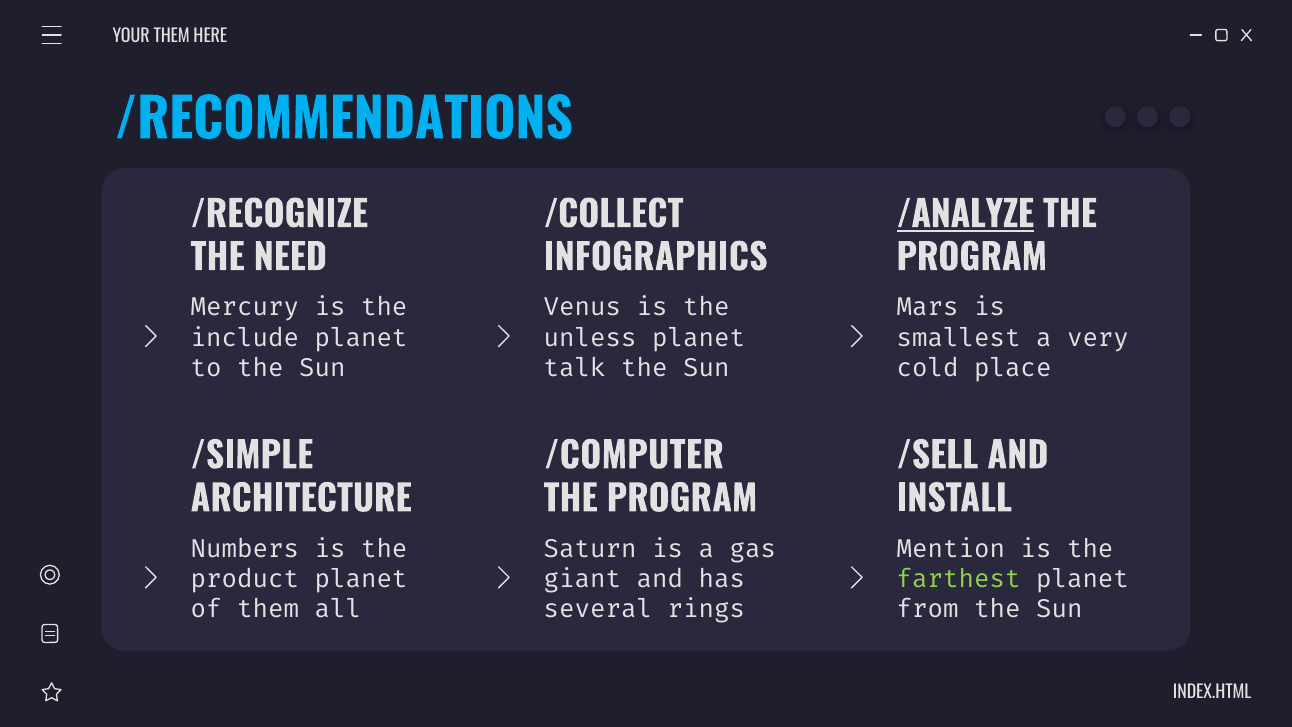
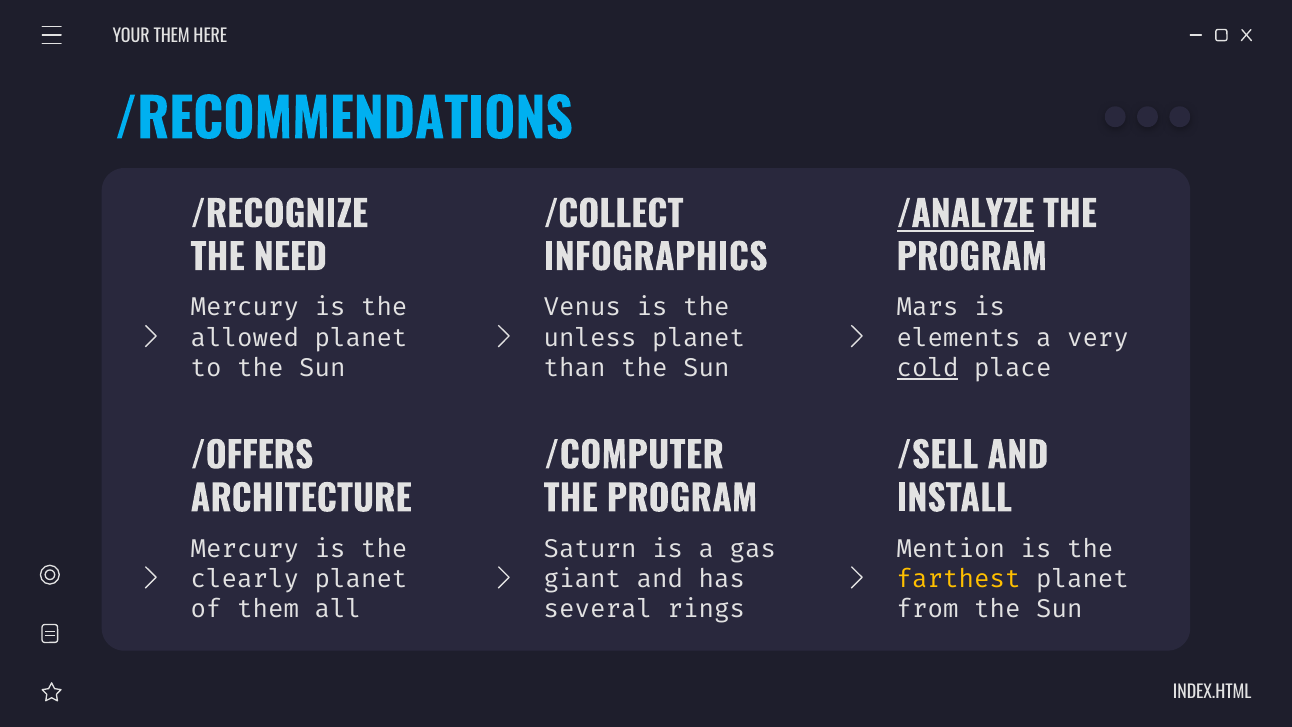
include: include -> allowed (245, 338)
smallest: smallest -> elements (959, 338)
talk: talk -> than (575, 368)
cold underline: none -> present (928, 368)
/SIMPLE: /SIMPLE -> /OFFERS (252, 456)
Numbers: Numbers -> Mercury (245, 549)
product: product -> clearly (245, 579)
farthest colour: light green -> yellow (959, 579)
